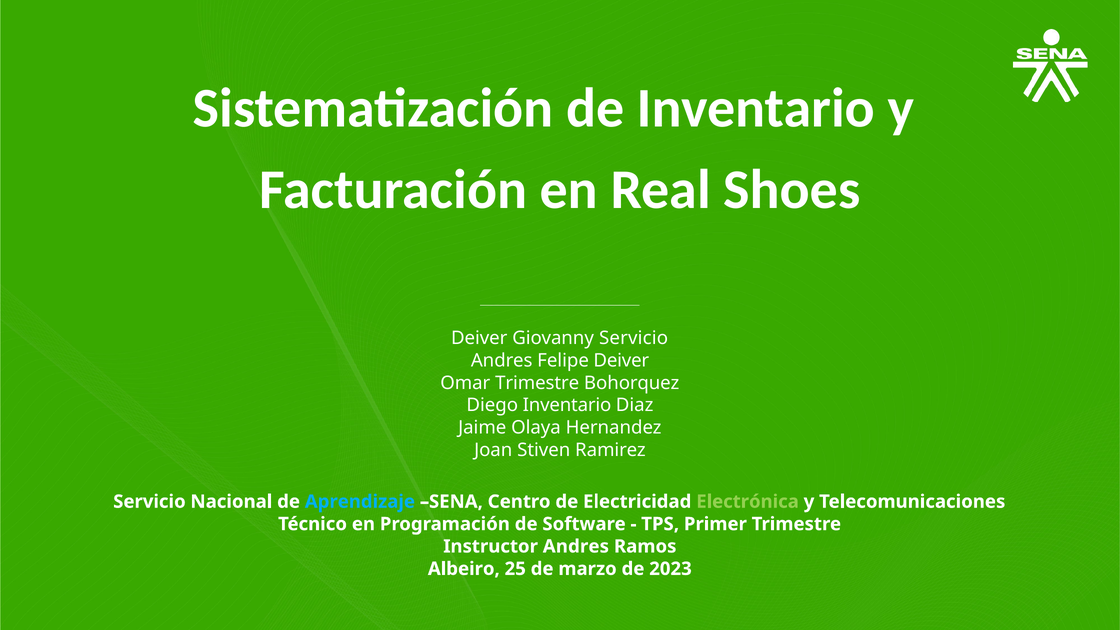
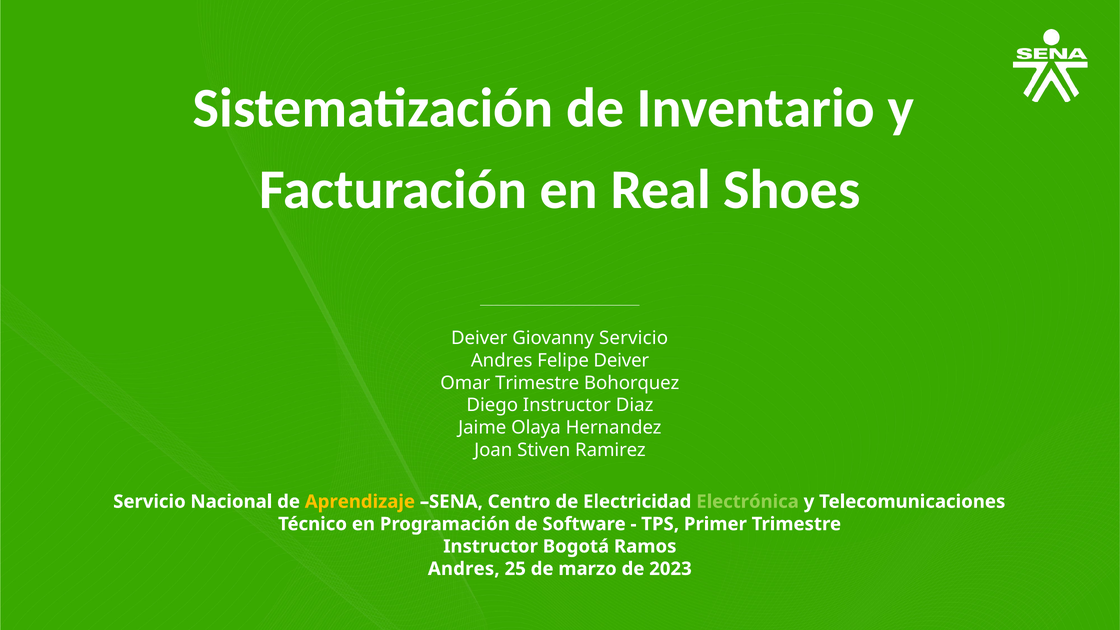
Diego Inventario: Inventario -> Instructor (567, 405)
Aprendizaje colour: light blue -> yellow (360, 502)
Instructor Andres: Andres -> Bogotá (576, 546)
Albeiro: Albeiro -> Andres (464, 569)
